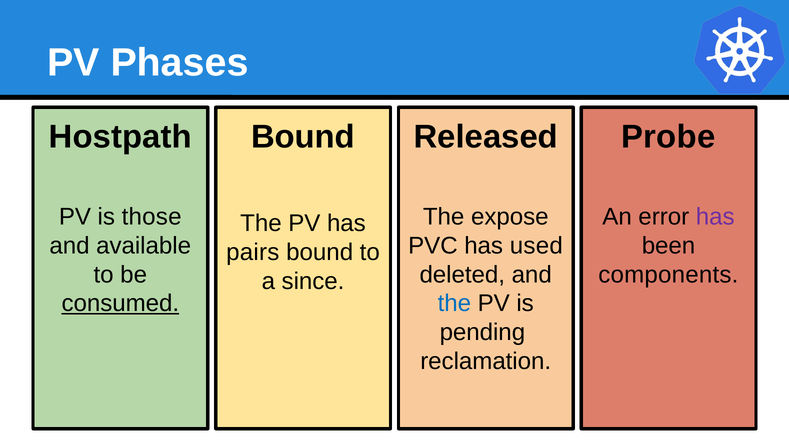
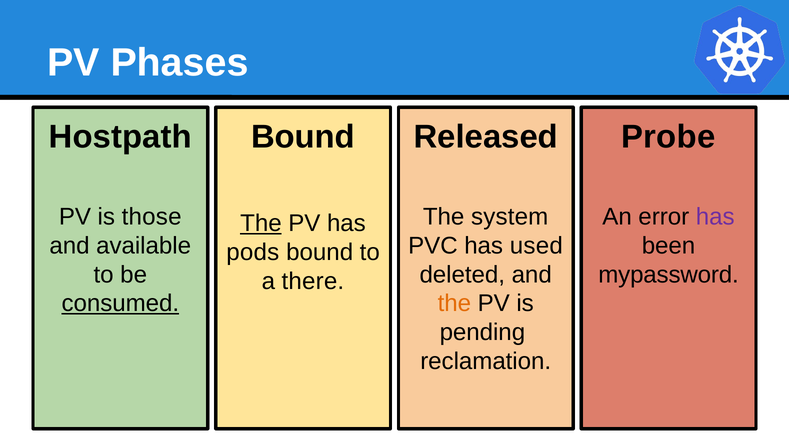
expose: expose -> system (510, 217)
The underline: none -> present (261, 223)
pairs: pairs -> pods (253, 252)
components: components -> mypassword (669, 275)
since: since -> there (313, 281)
the colour: blue -> orange (454, 303)
